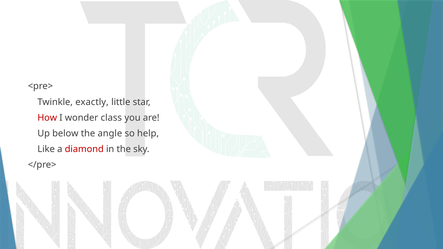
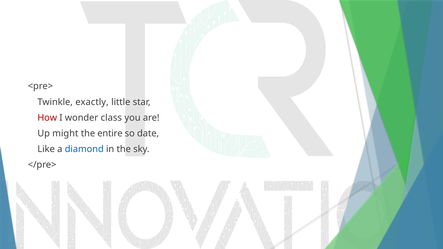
below: below -> might (65, 133)
angle: angle -> entire (110, 133)
help: help -> date (148, 133)
diamond colour: red -> blue (84, 149)
